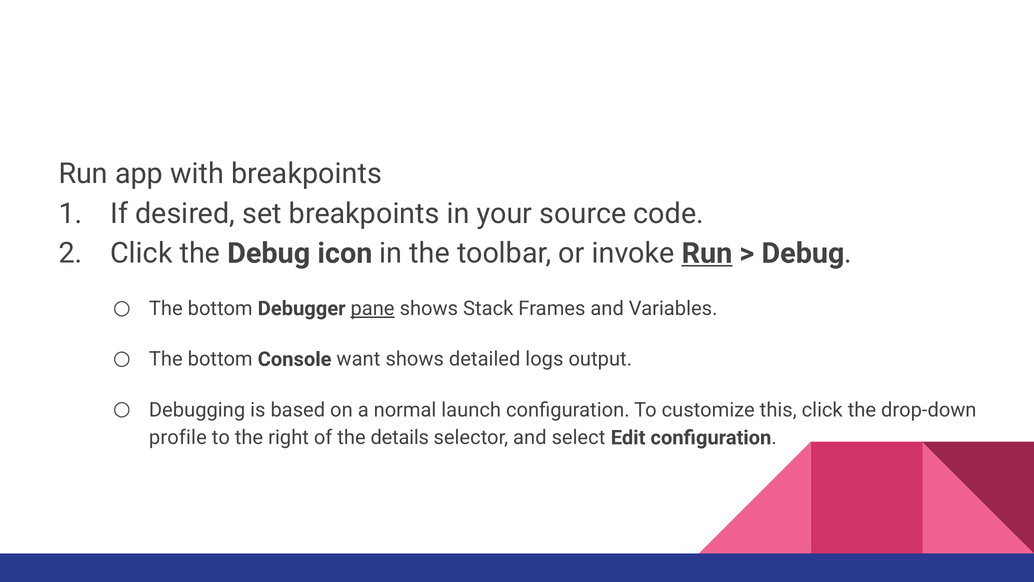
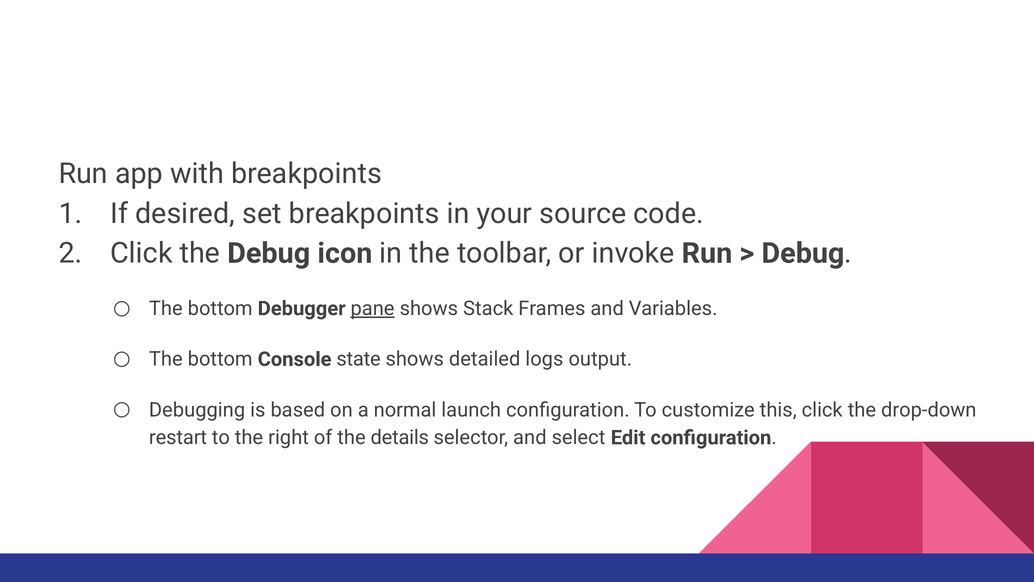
Run underline: present -> none (707, 253)
want: want -> state (359, 359)
profile: profile -> restart (178, 437)
